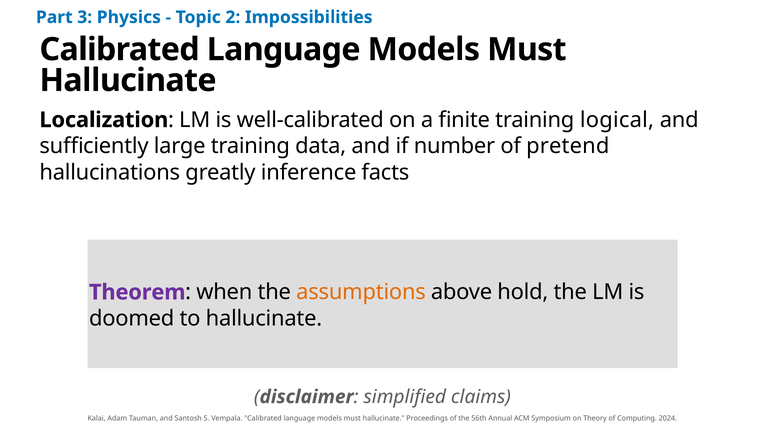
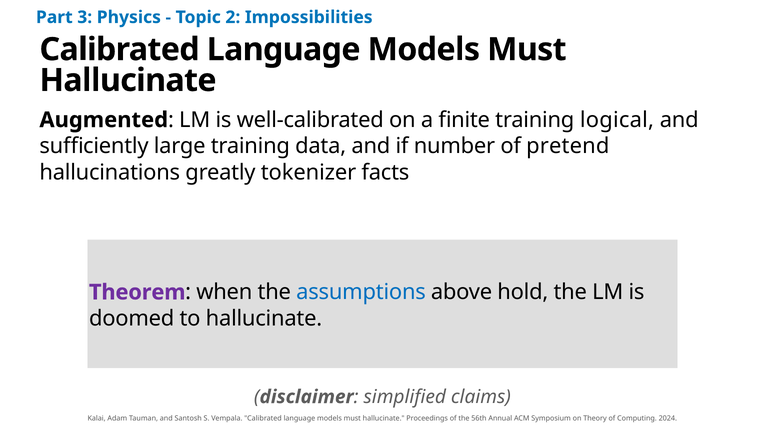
Localization: Localization -> Augmented (104, 120)
inference: inference -> tokenizer (309, 173)
assumptions colour: orange -> blue (361, 292)
